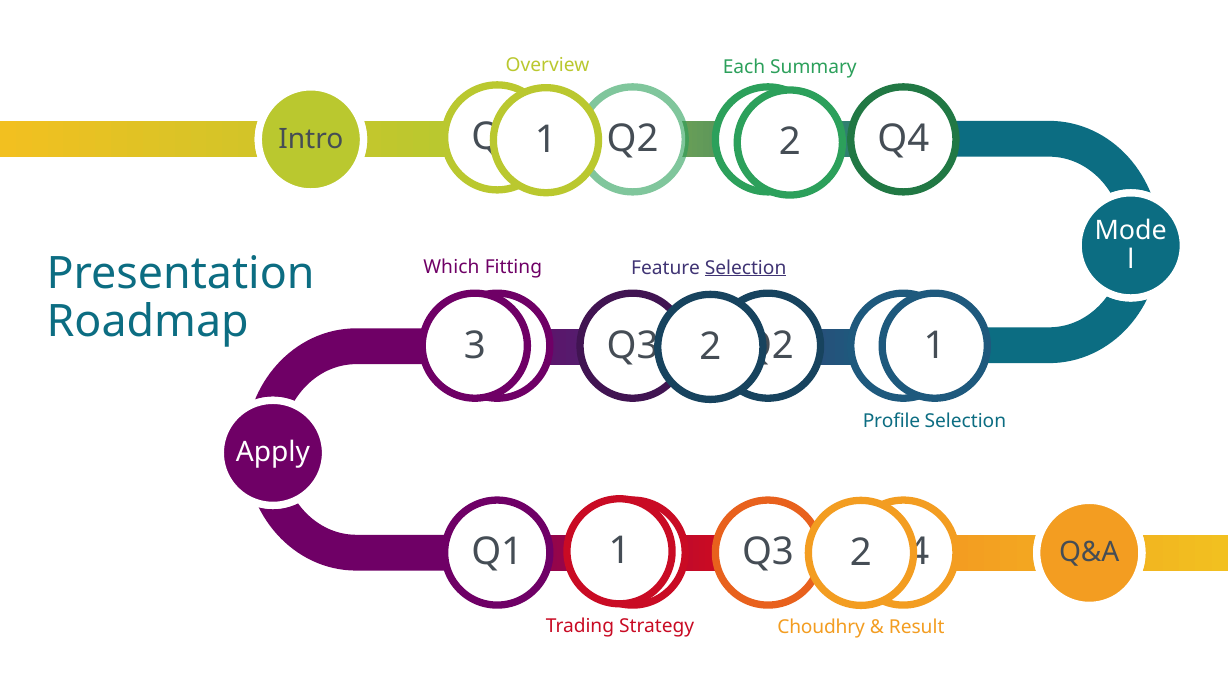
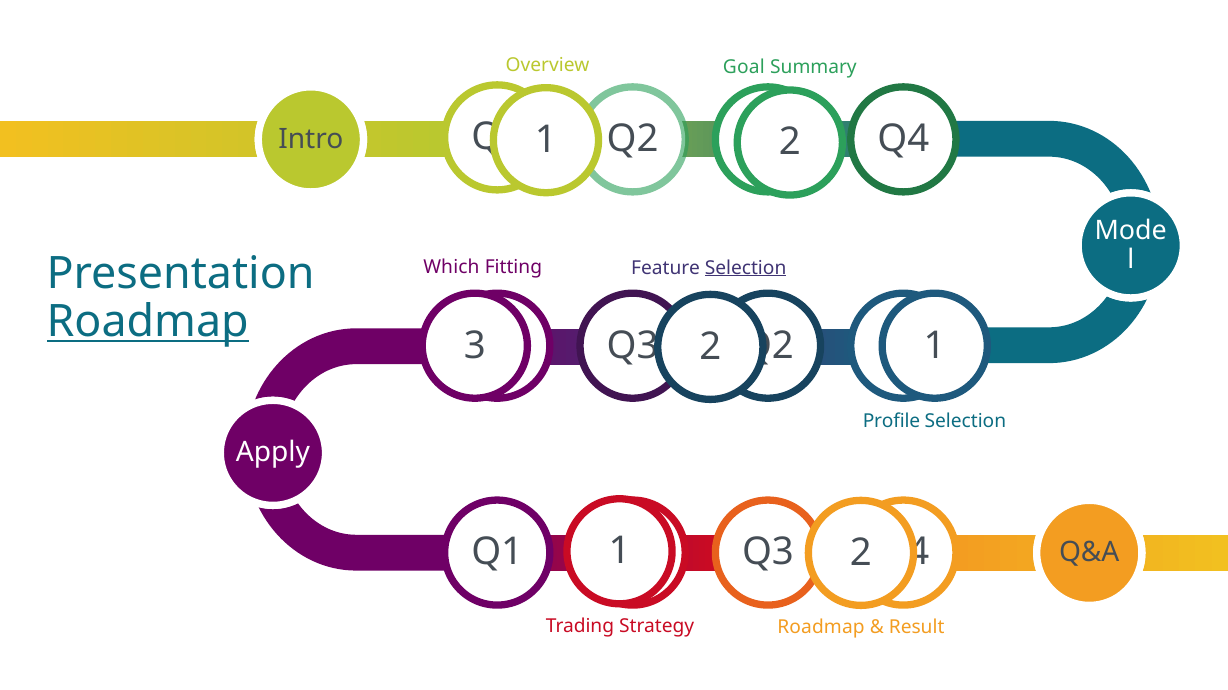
Each: Each -> Goal (744, 68)
Roadmap underline: none -> present (148, 322)
Choudhry: Choudhry -> Roadmap (821, 628)
